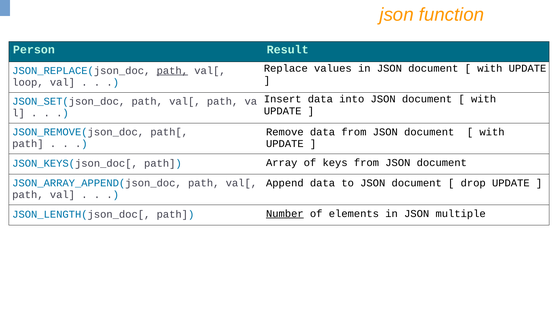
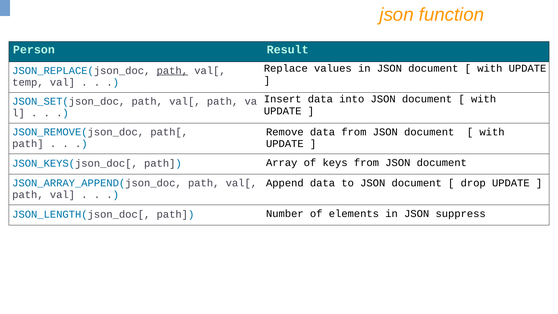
loop: loop -> temp (28, 82)
Number underline: present -> none (285, 214)
multiple: multiple -> suppress (461, 214)
